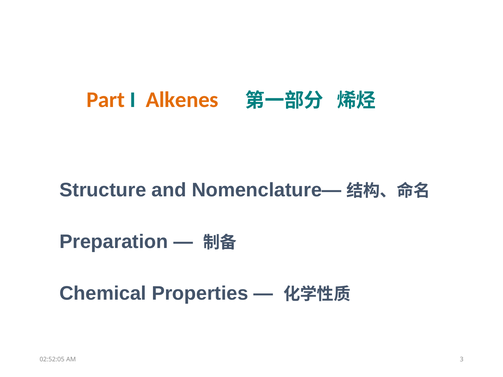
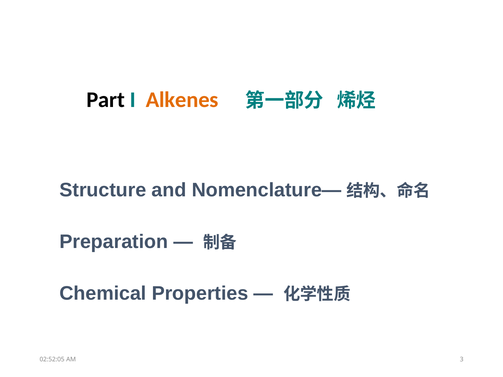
Part colour: orange -> black (106, 100)
